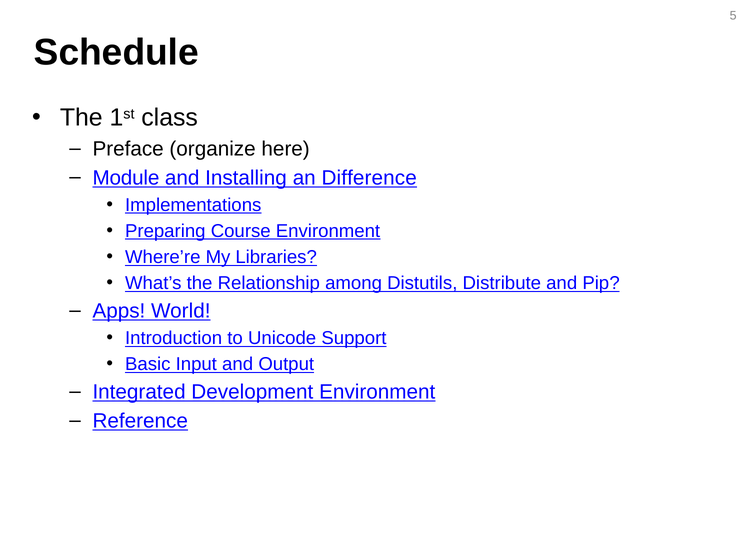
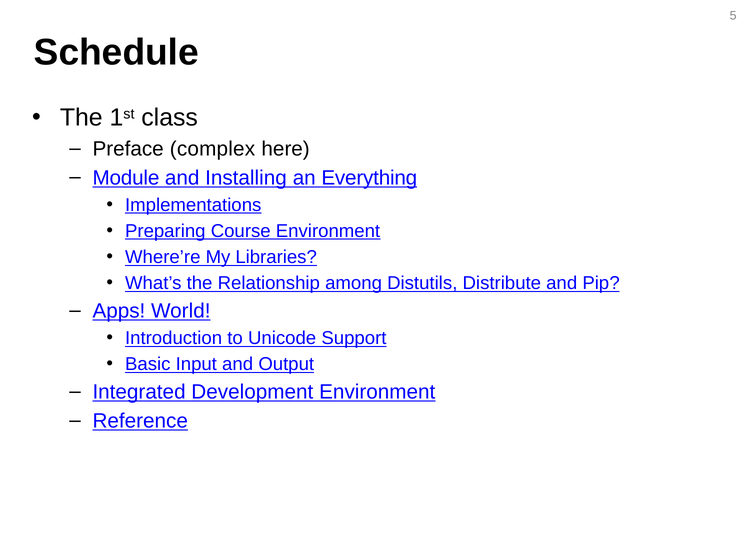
organize: organize -> complex (212, 149)
Difference: Difference -> Everything (369, 178)
